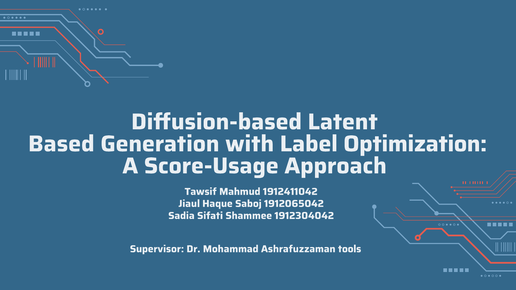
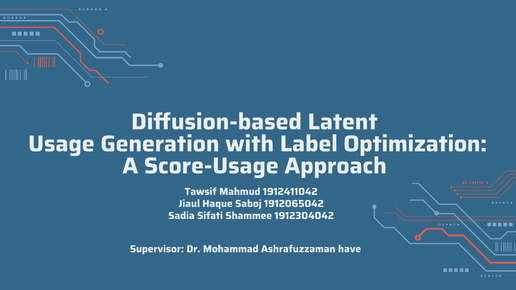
Based: Based -> Usage (61, 144)
tools: tools -> have (350, 249)
